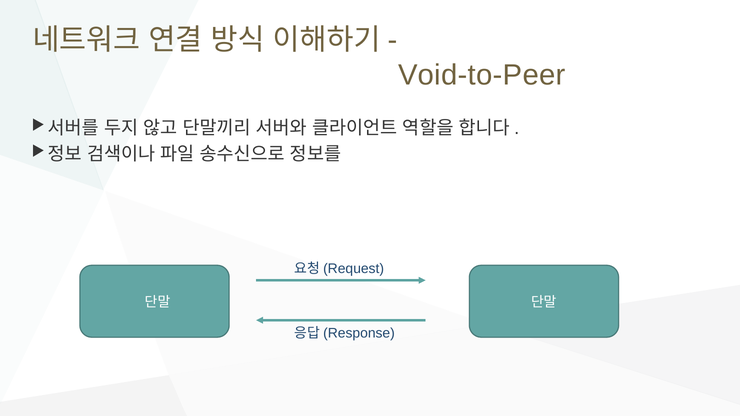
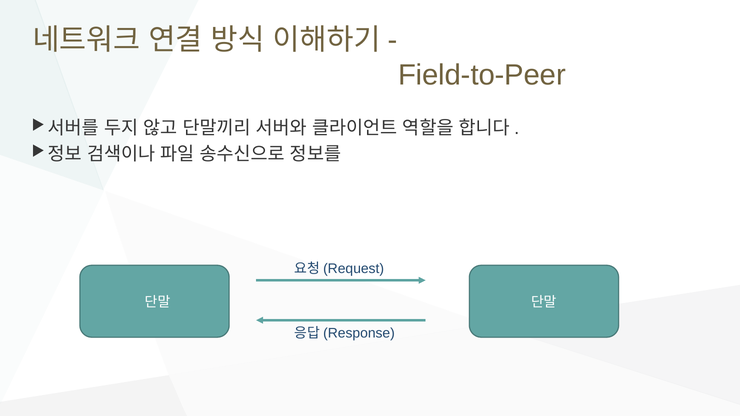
Void-to-Peer: Void-to-Peer -> Field-to-Peer (482, 75)
